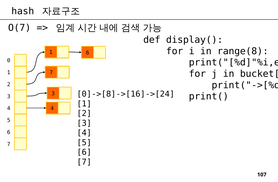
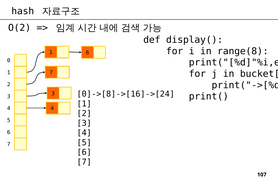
O(7: O(7 -> O(2 (19, 28)
